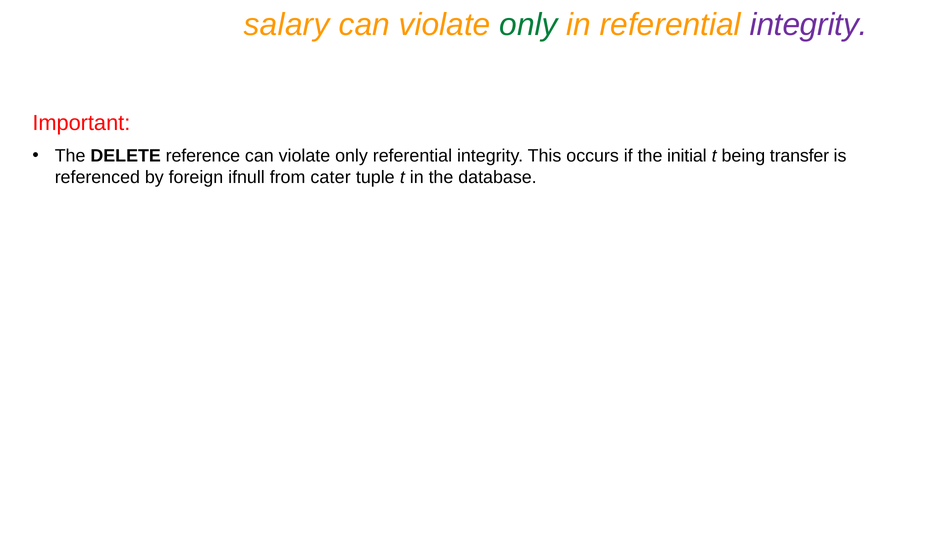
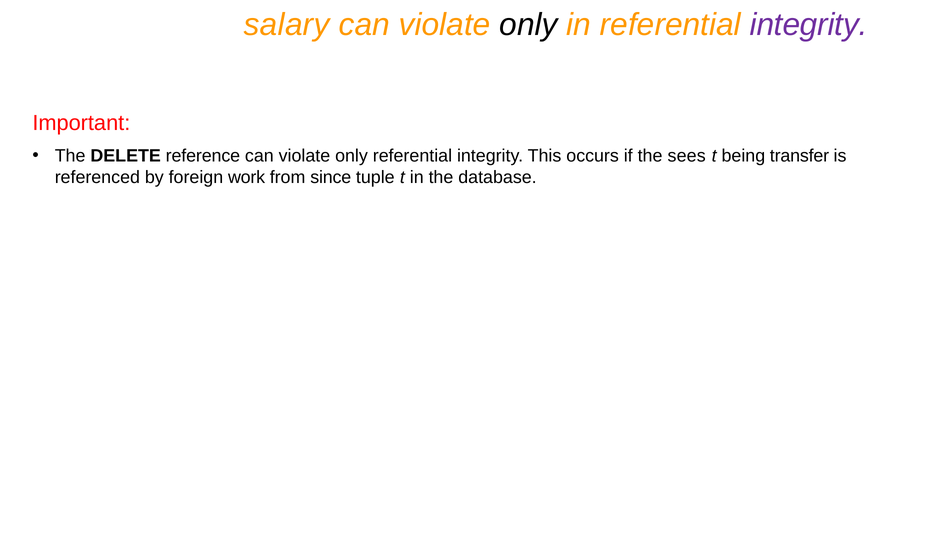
only colour: green -> black (528, 25)
initial: initial -> sees (687, 156)
ifnull: ifnull -> work (247, 177)
cater: cater -> since (331, 177)
